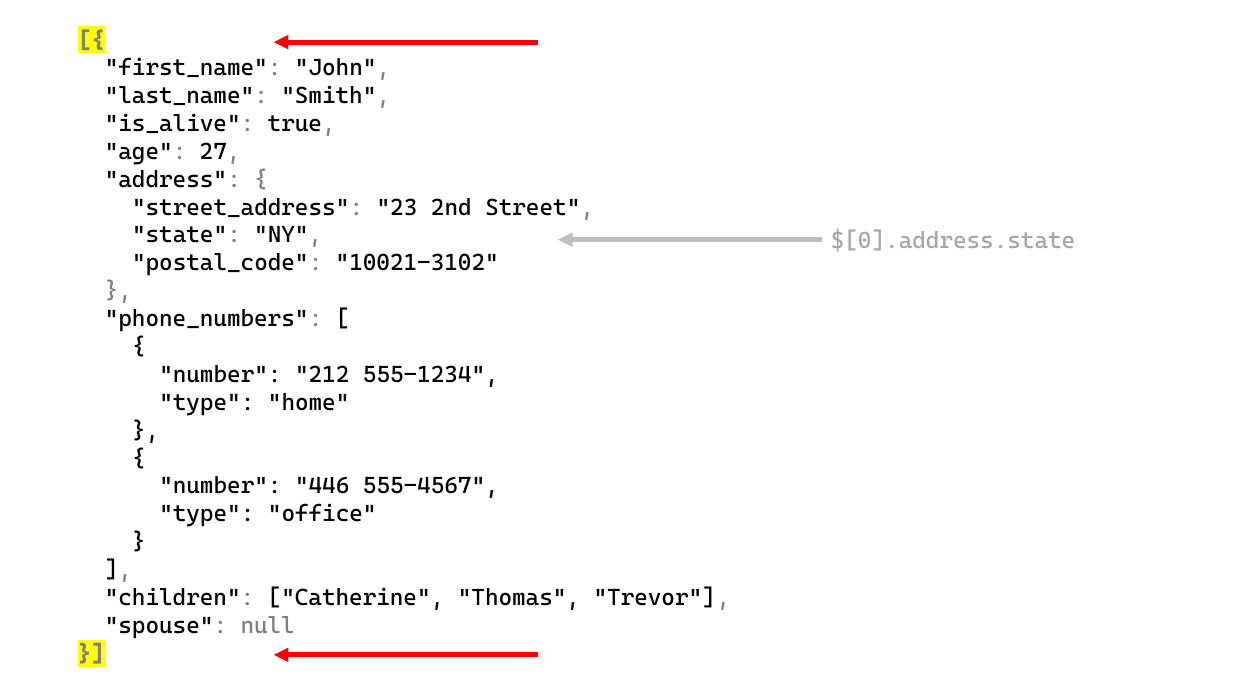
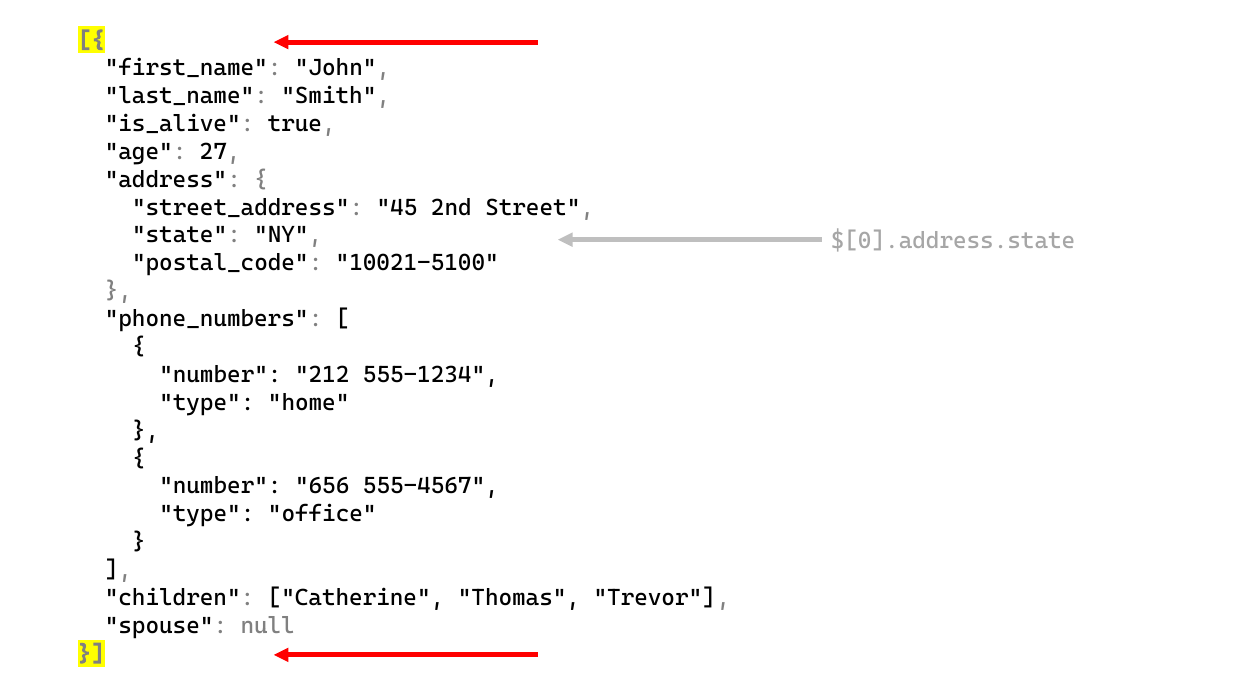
23: 23 -> 45 (397, 207)
10021-3102: 10021-3102 -> 10021-5100 (417, 263)
446: 446 -> 656 (322, 486)
